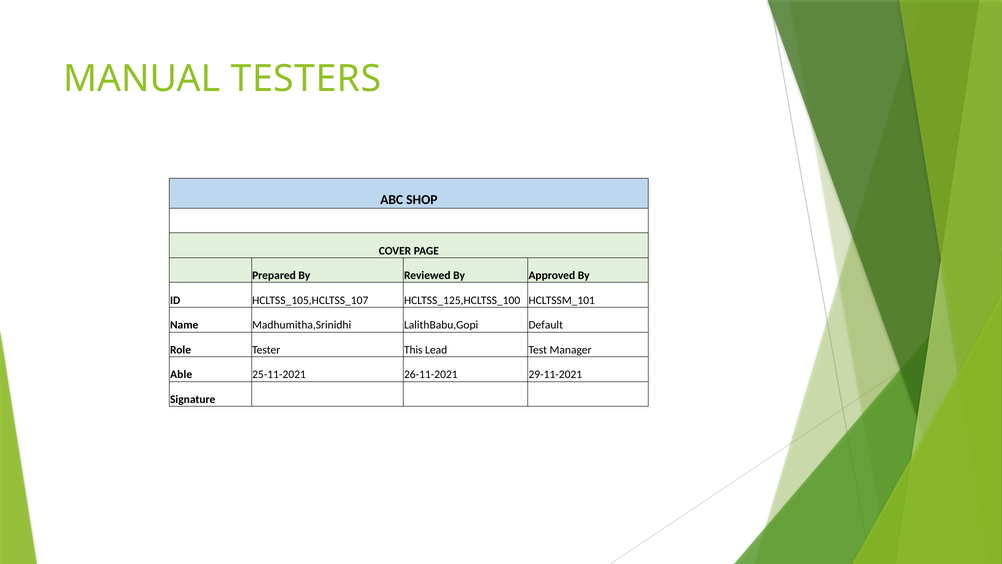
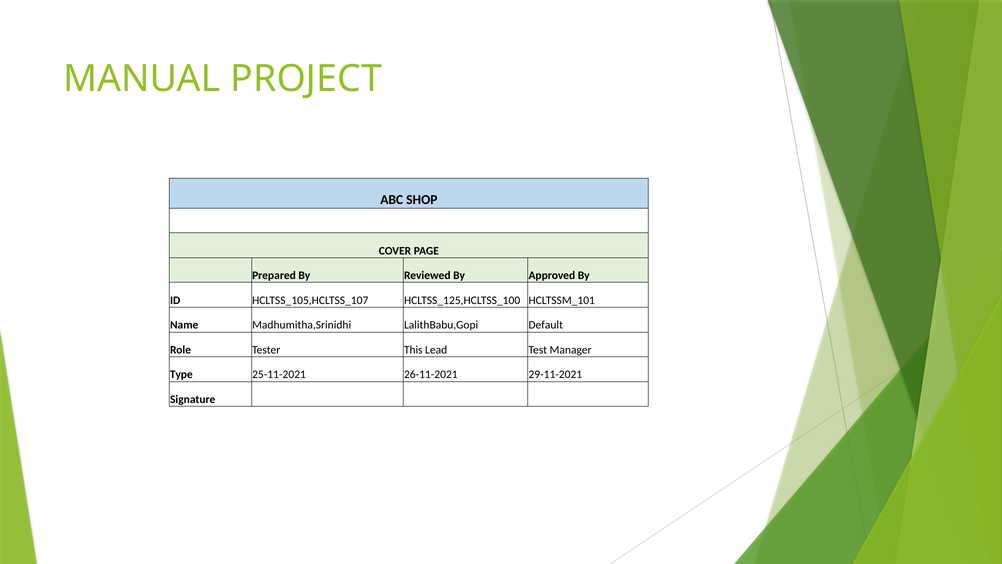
TESTERS: TESTERS -> PROJECT (306, 79)
Able: Able -> Type (181, 374)
